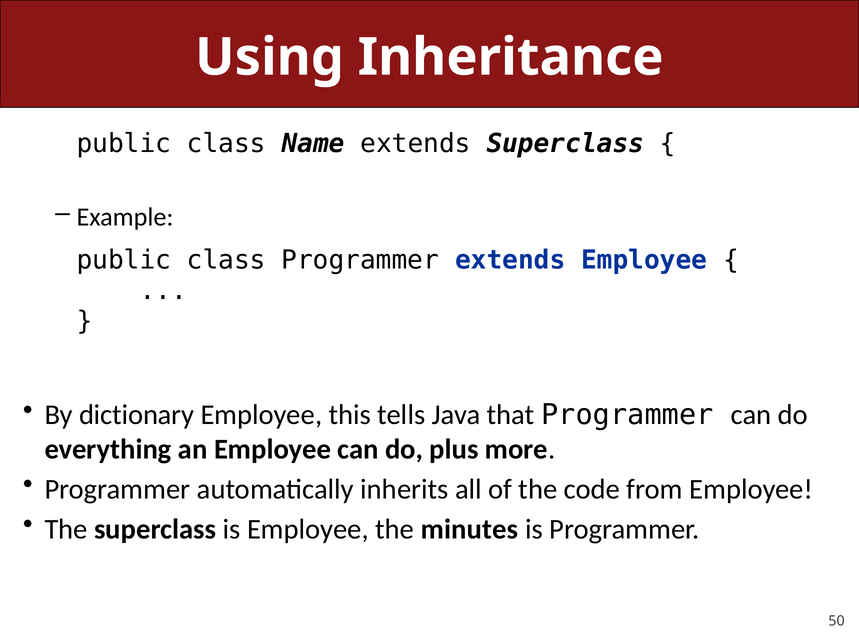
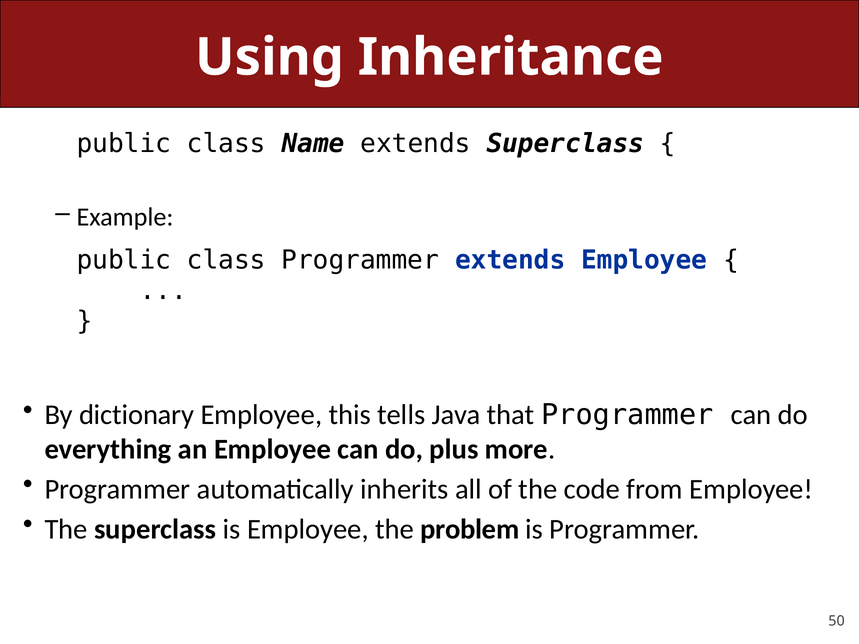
minutes: minutes -> problem (470, 529)
